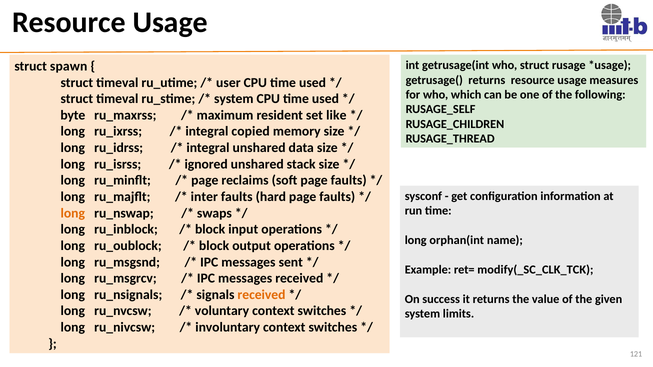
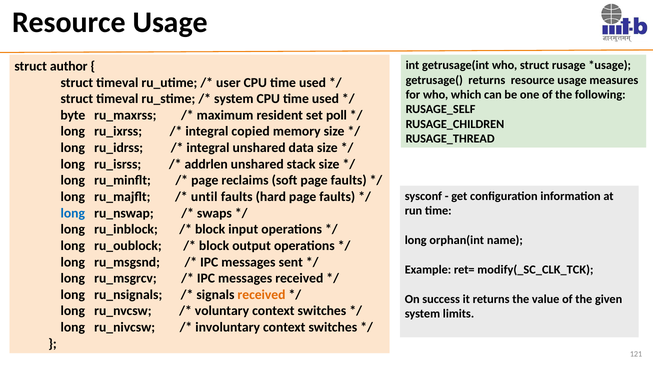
spawn: spawn -> author (69, 66)
like: like -> poll (336, 115)
ignored: ignored -> addrlen (206, 164)
inter: inter -> until (204, 197)
long colour: orange -> blue (73, 213)
